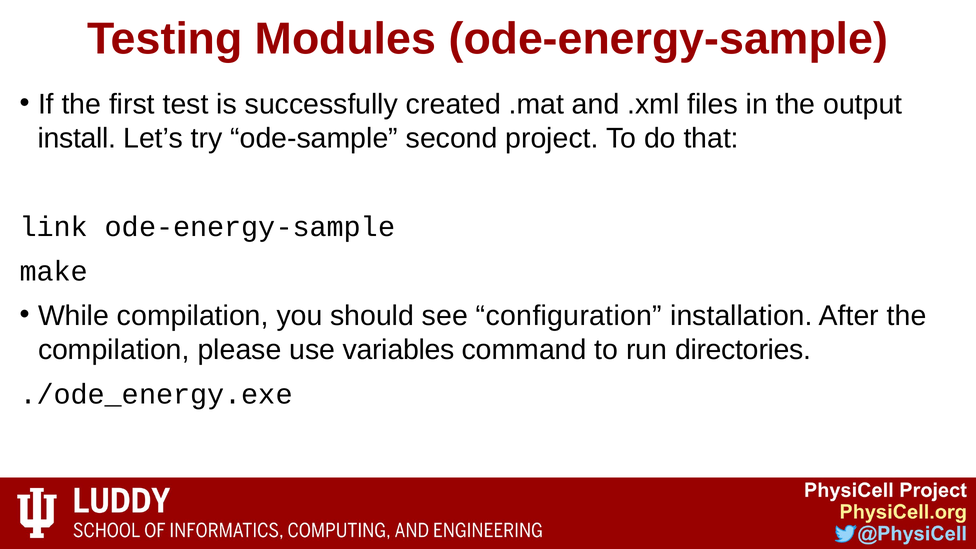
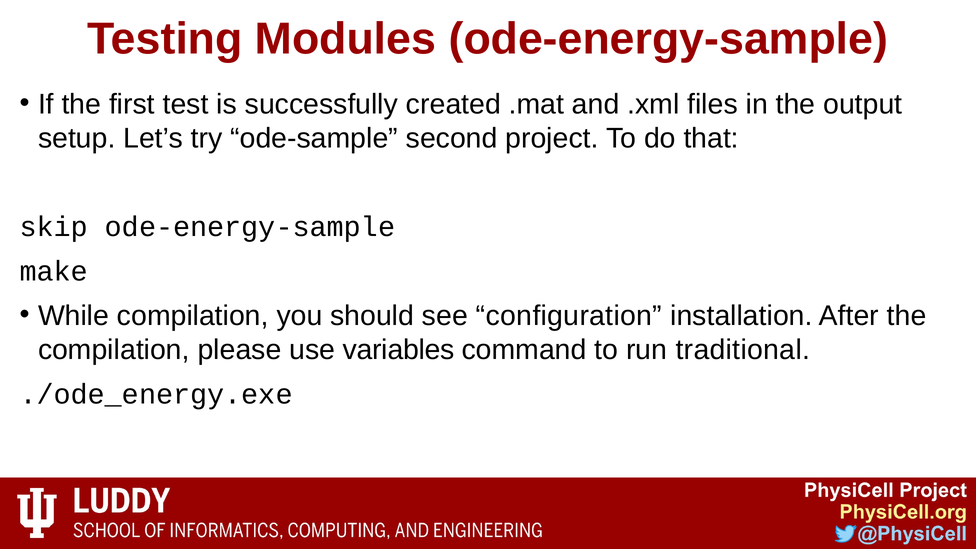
install: install -> setup (77, 138)
link: link -> skip (54, 227)
directories: directories -> traditional (743, 350)
